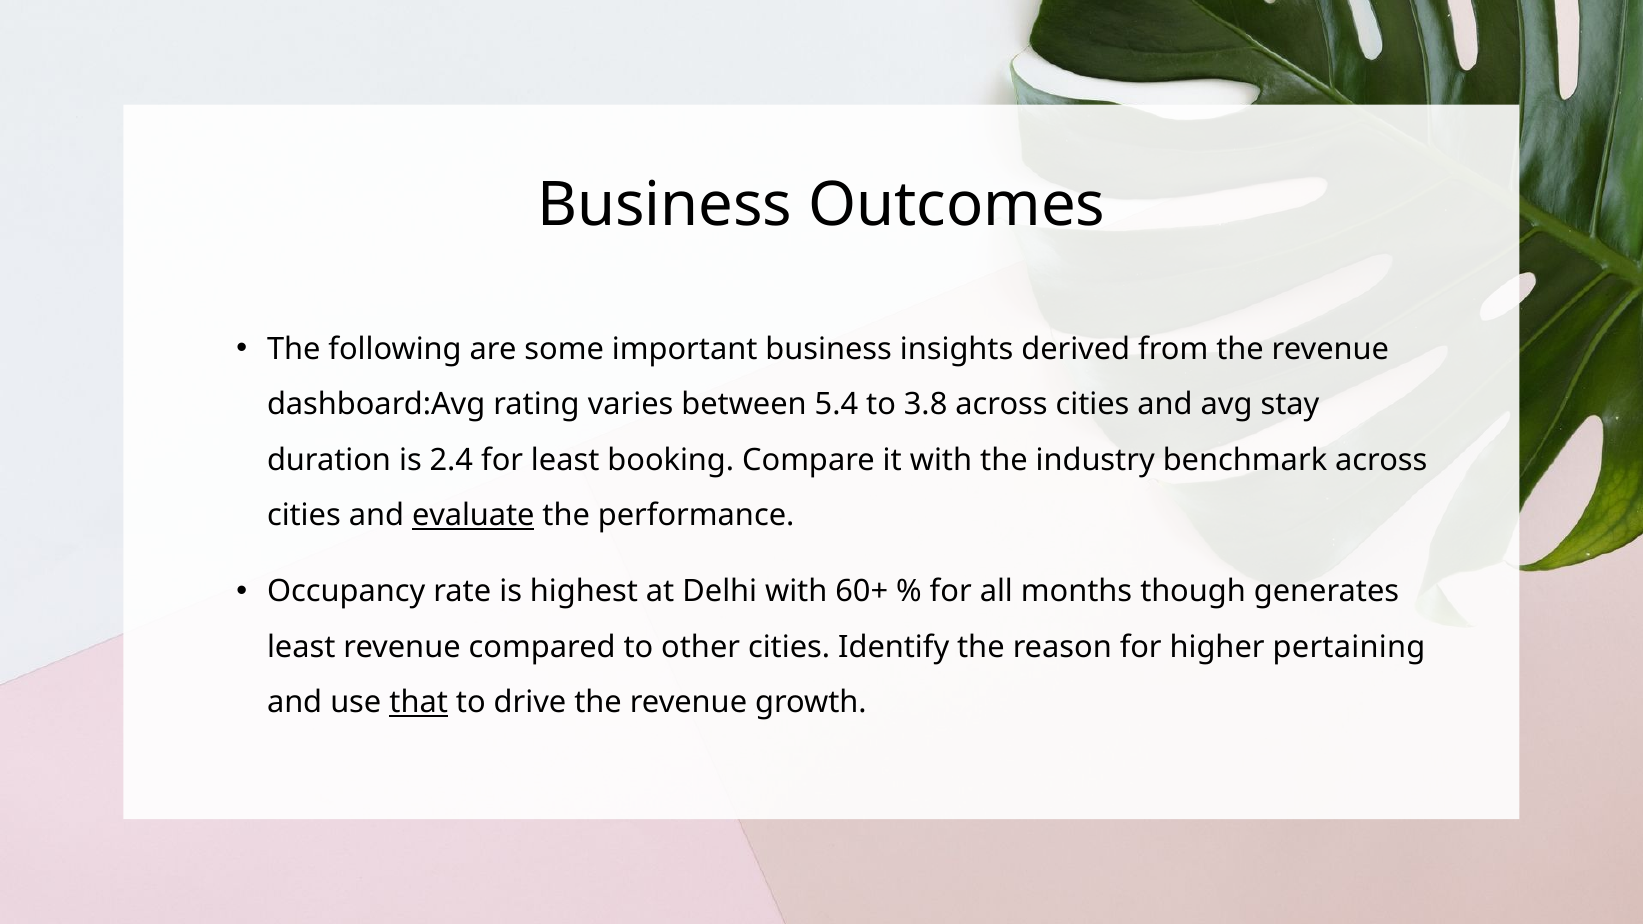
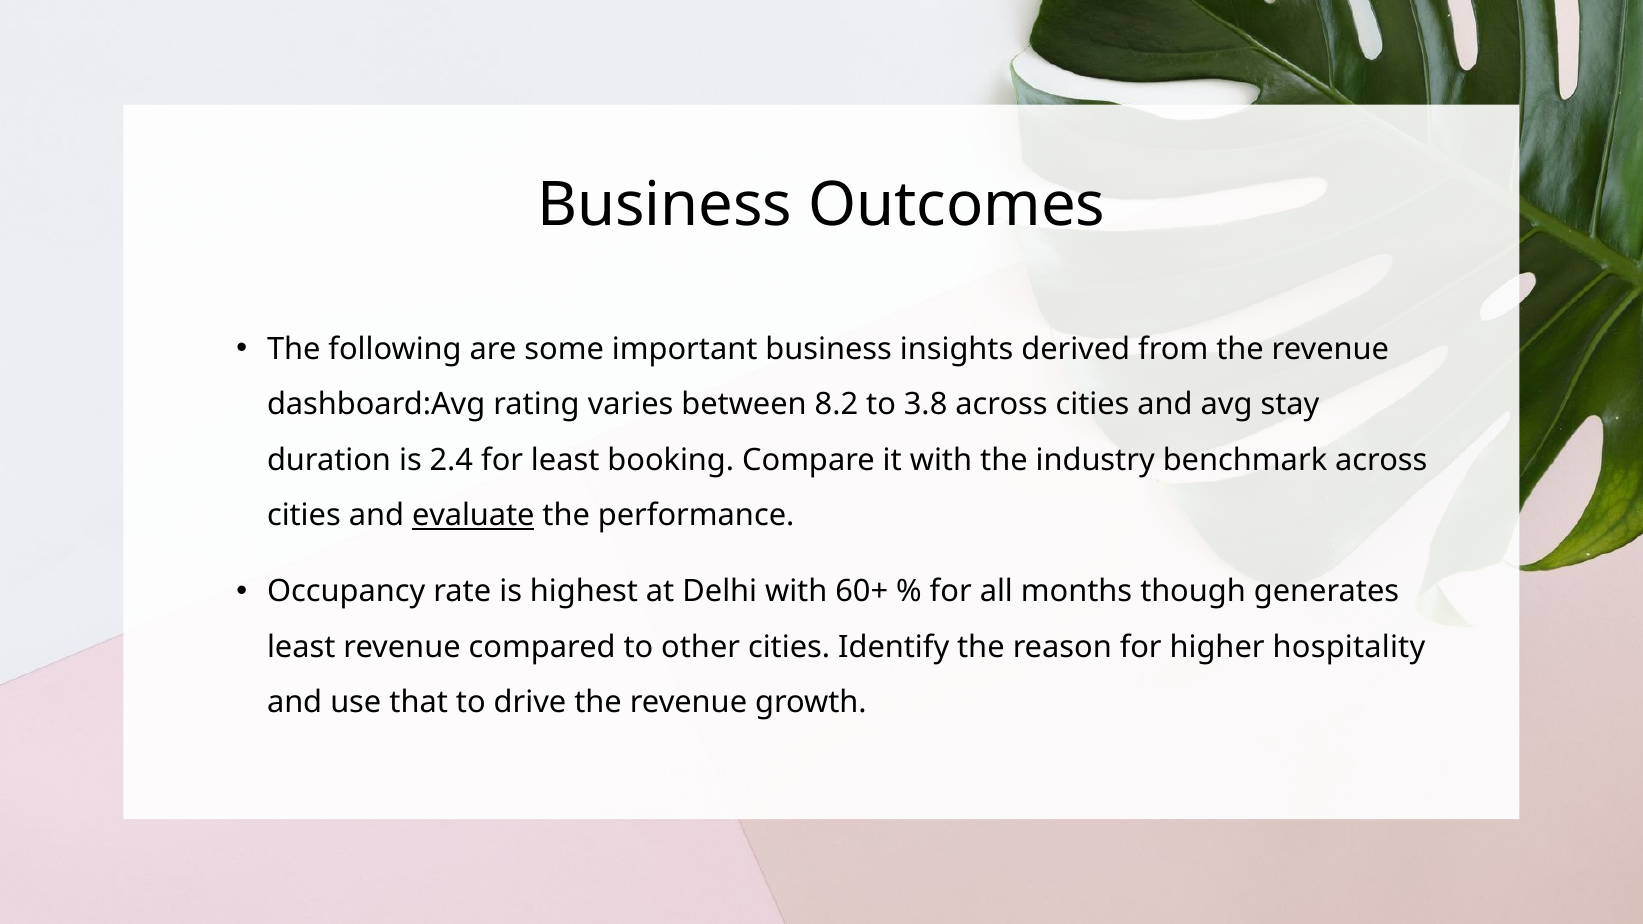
5.4: 5.4 -> 8.2 (836, 405)
pertaining: pertaining -> hospitality (1349, 647)
that underline: present -> none (419, 703)
